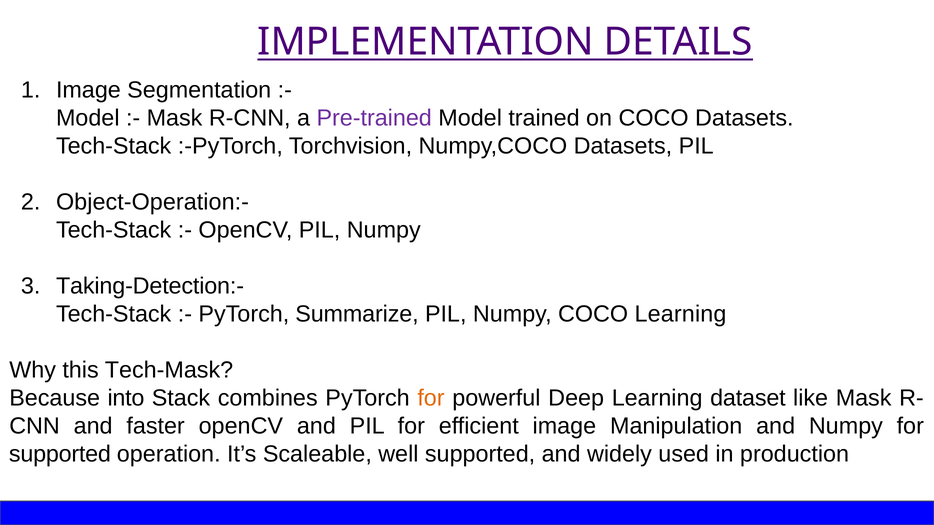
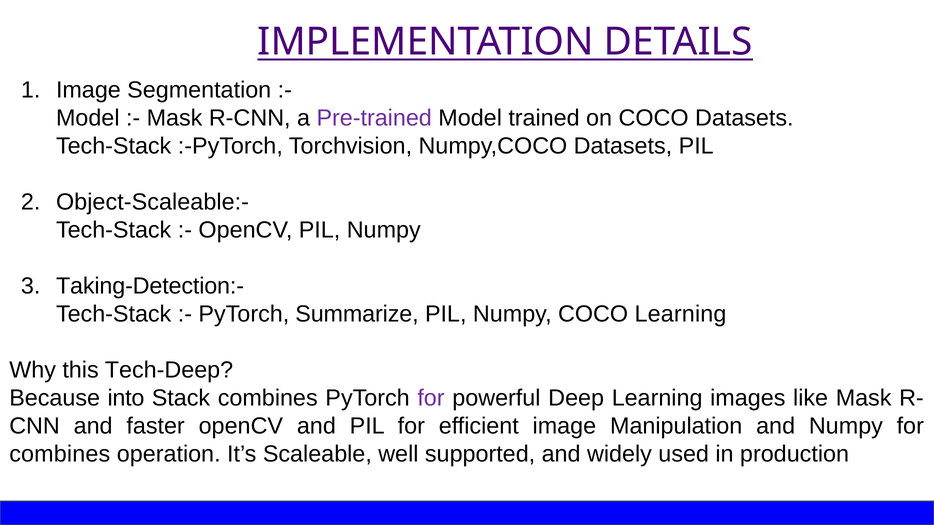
Object-Operation:-: Object-Operation:- -> Object-Scaleable:- (153, 202)
Tech-Mask: Tech-Mask -> Tech-Deep (169, 370)
for colour: orange -> purple (431, 398)
dataset: dataset -> images (748, 398)
supported: supported -> combines (60, 454)
